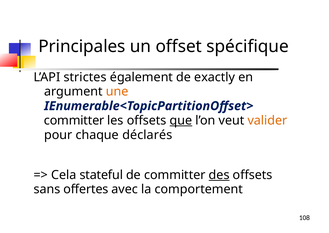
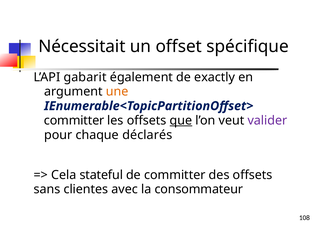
Principales: Principales -> Nécessitait (82, 46)
strictes: strictes -> gabarit (85, 77)
valider colour: orange -> purple (267, 120)
des underline: present -> none (219, 175)
offertes: offertes -> clientes (86, 189)
comportement: comportement -> consommateur (199, 189)
